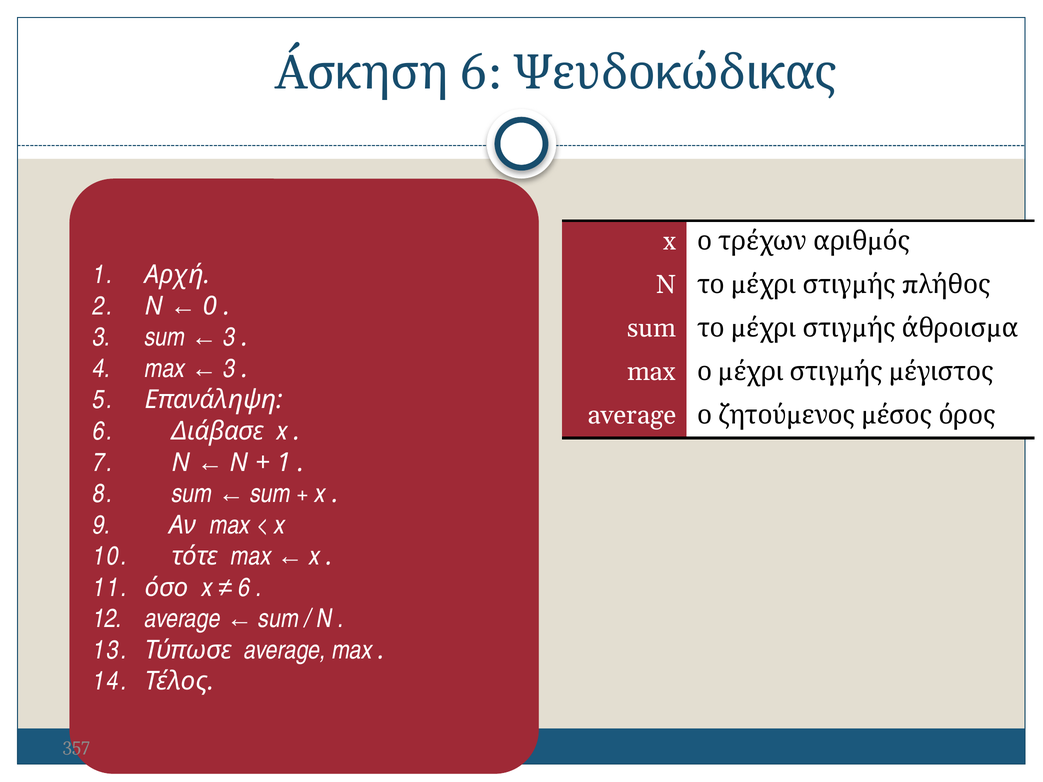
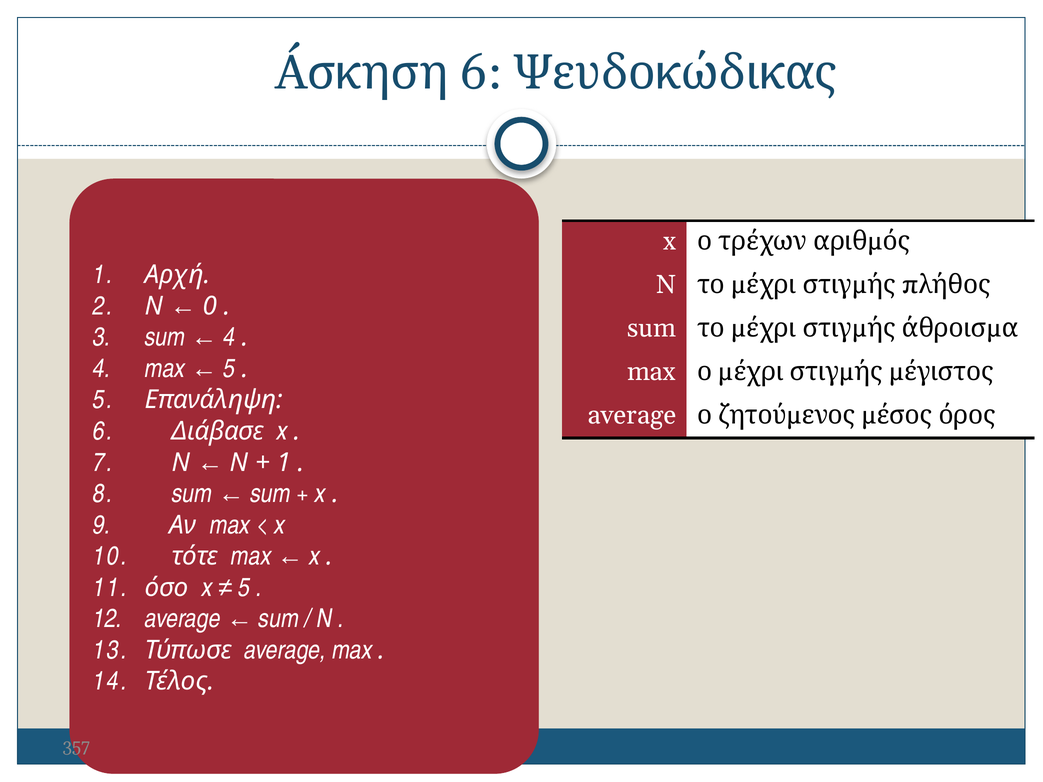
3: 3 -> 4 (229, 337)
3: 3 -> 5 (229, 369)
6: 6 -> 5 (244, 588)
